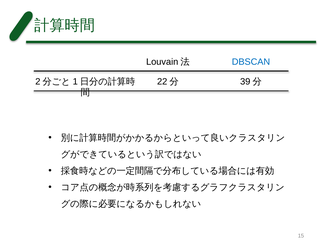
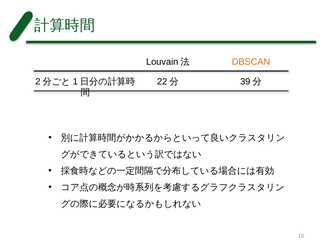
DBSCAN colour: blue -> orange (251, 62)
